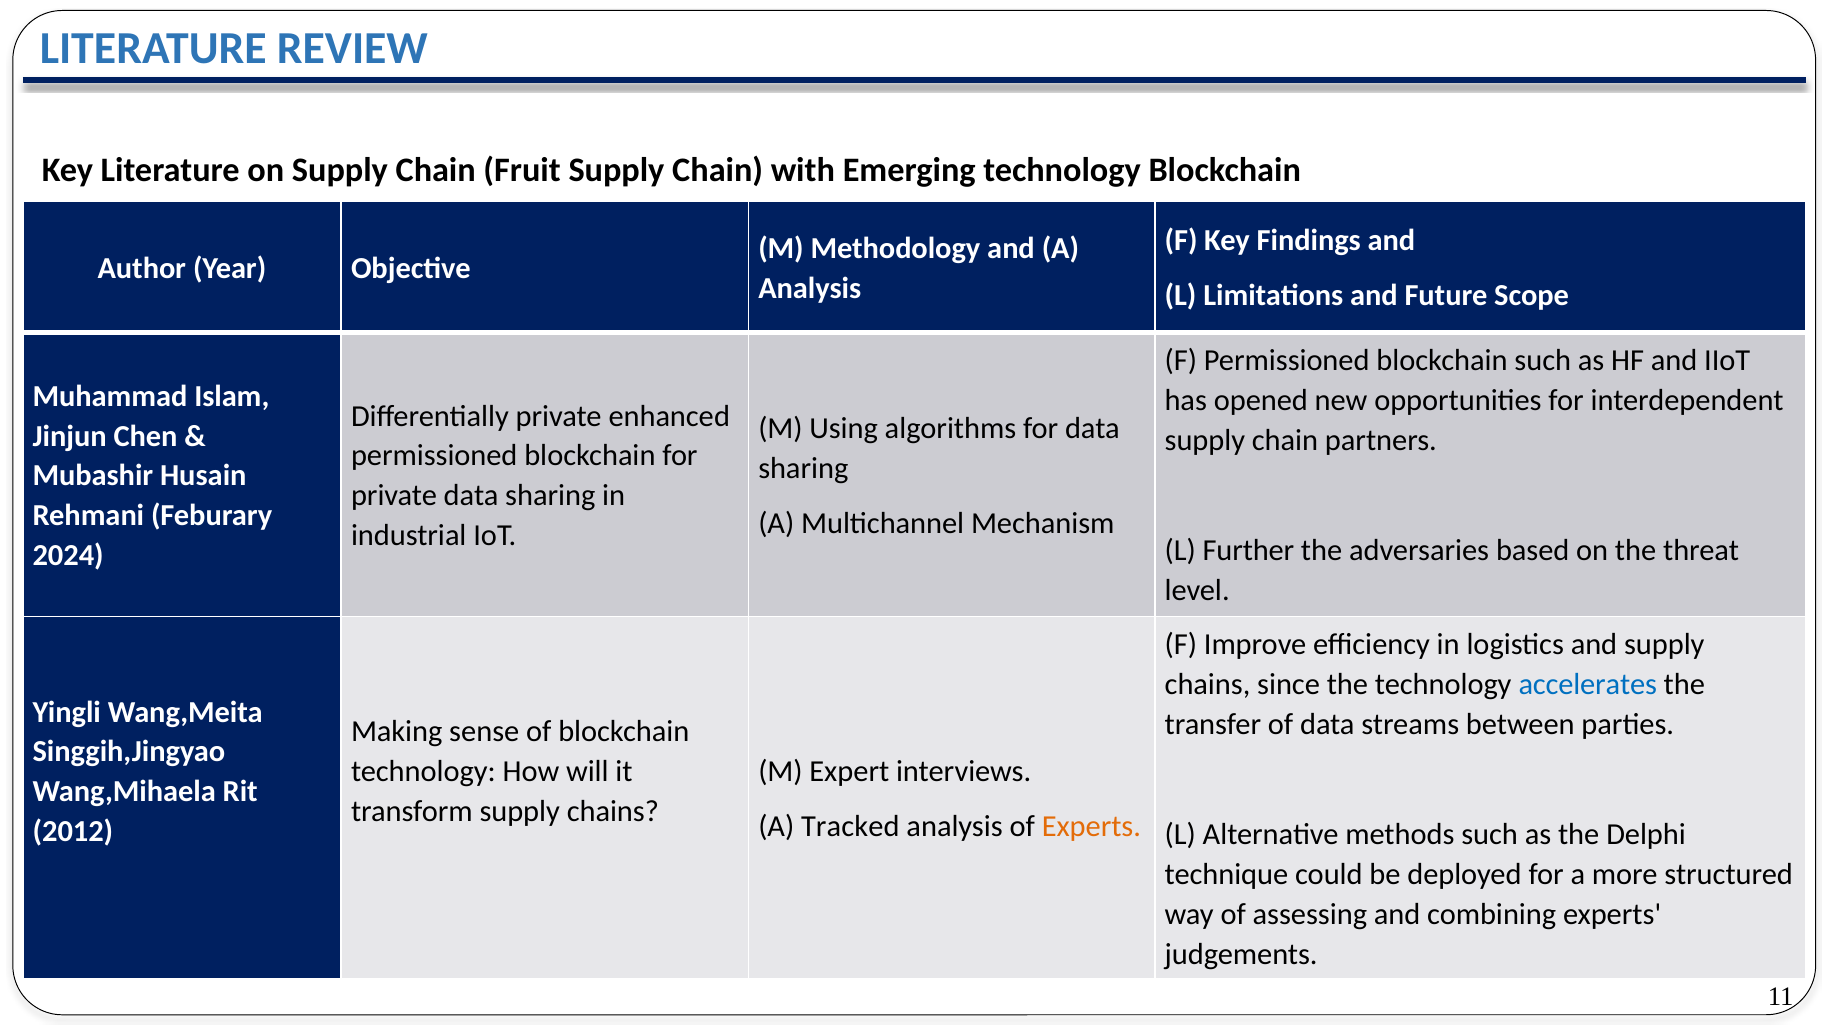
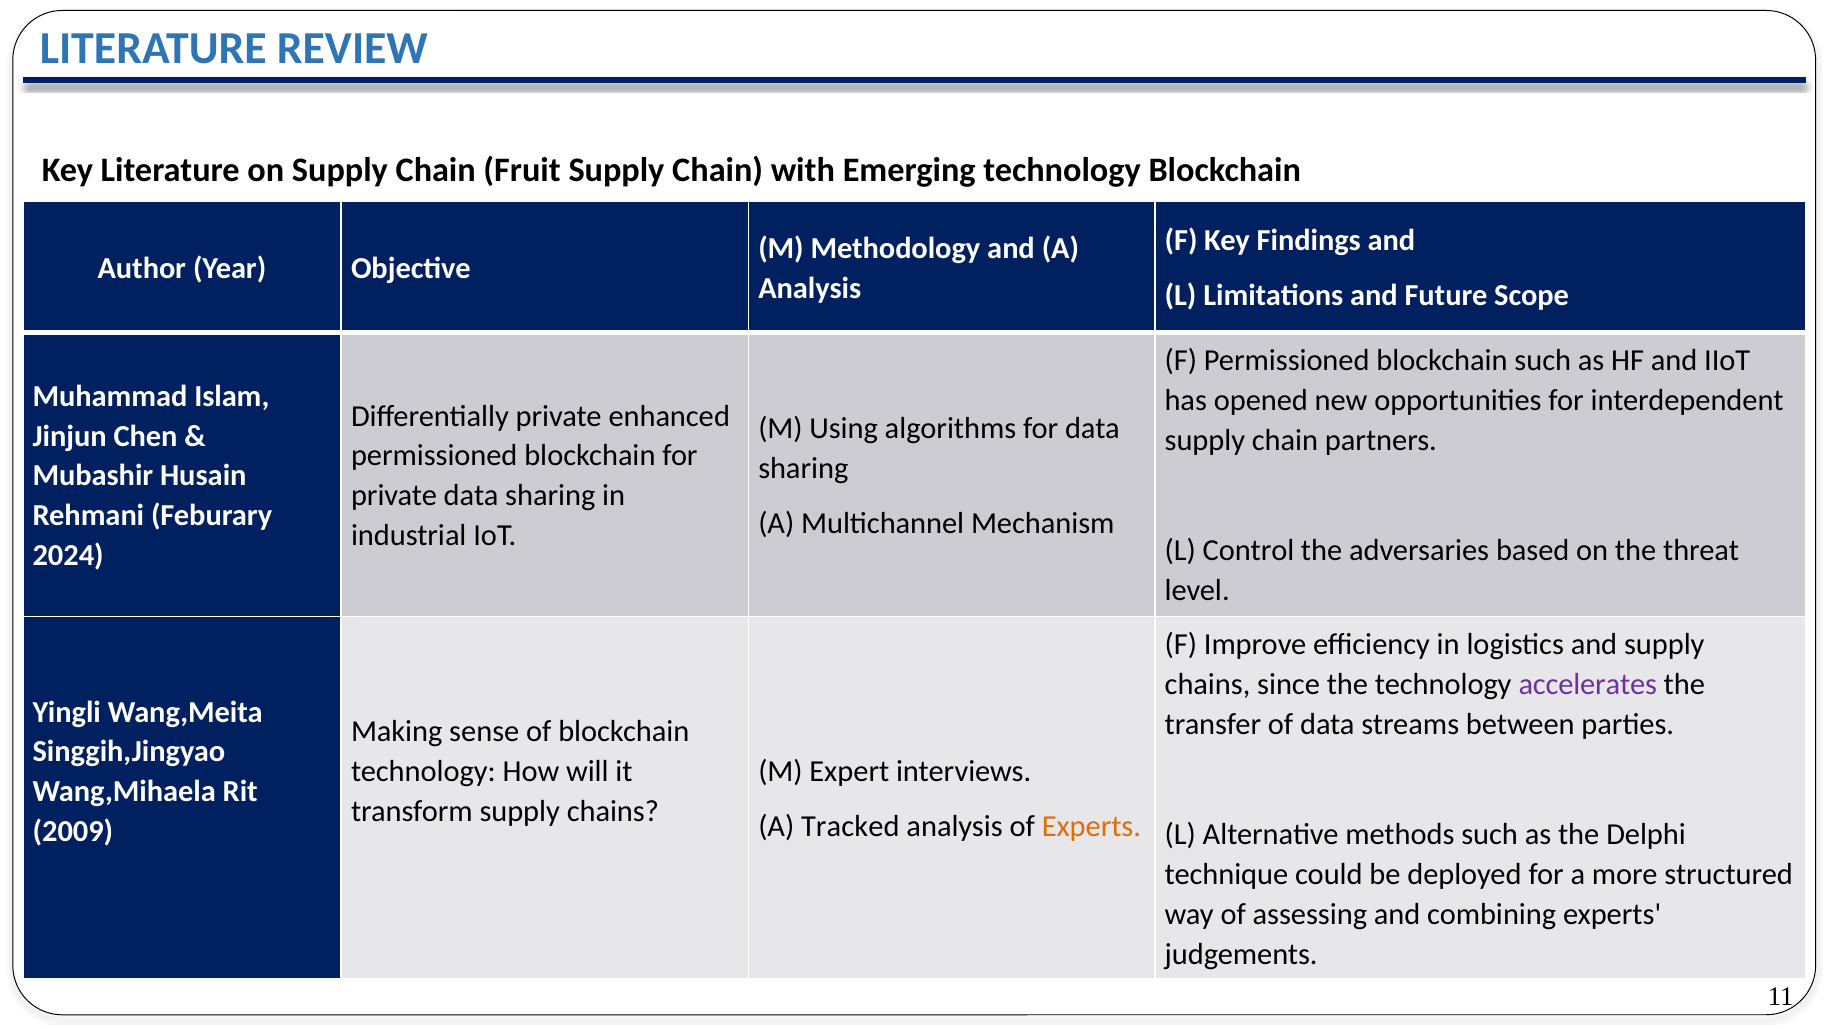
Further: Further -> Control (1248, 551)
accelerates colour: blue -> purple (1588, 684)
2012: 2012 -> 2009 (73, 831)
